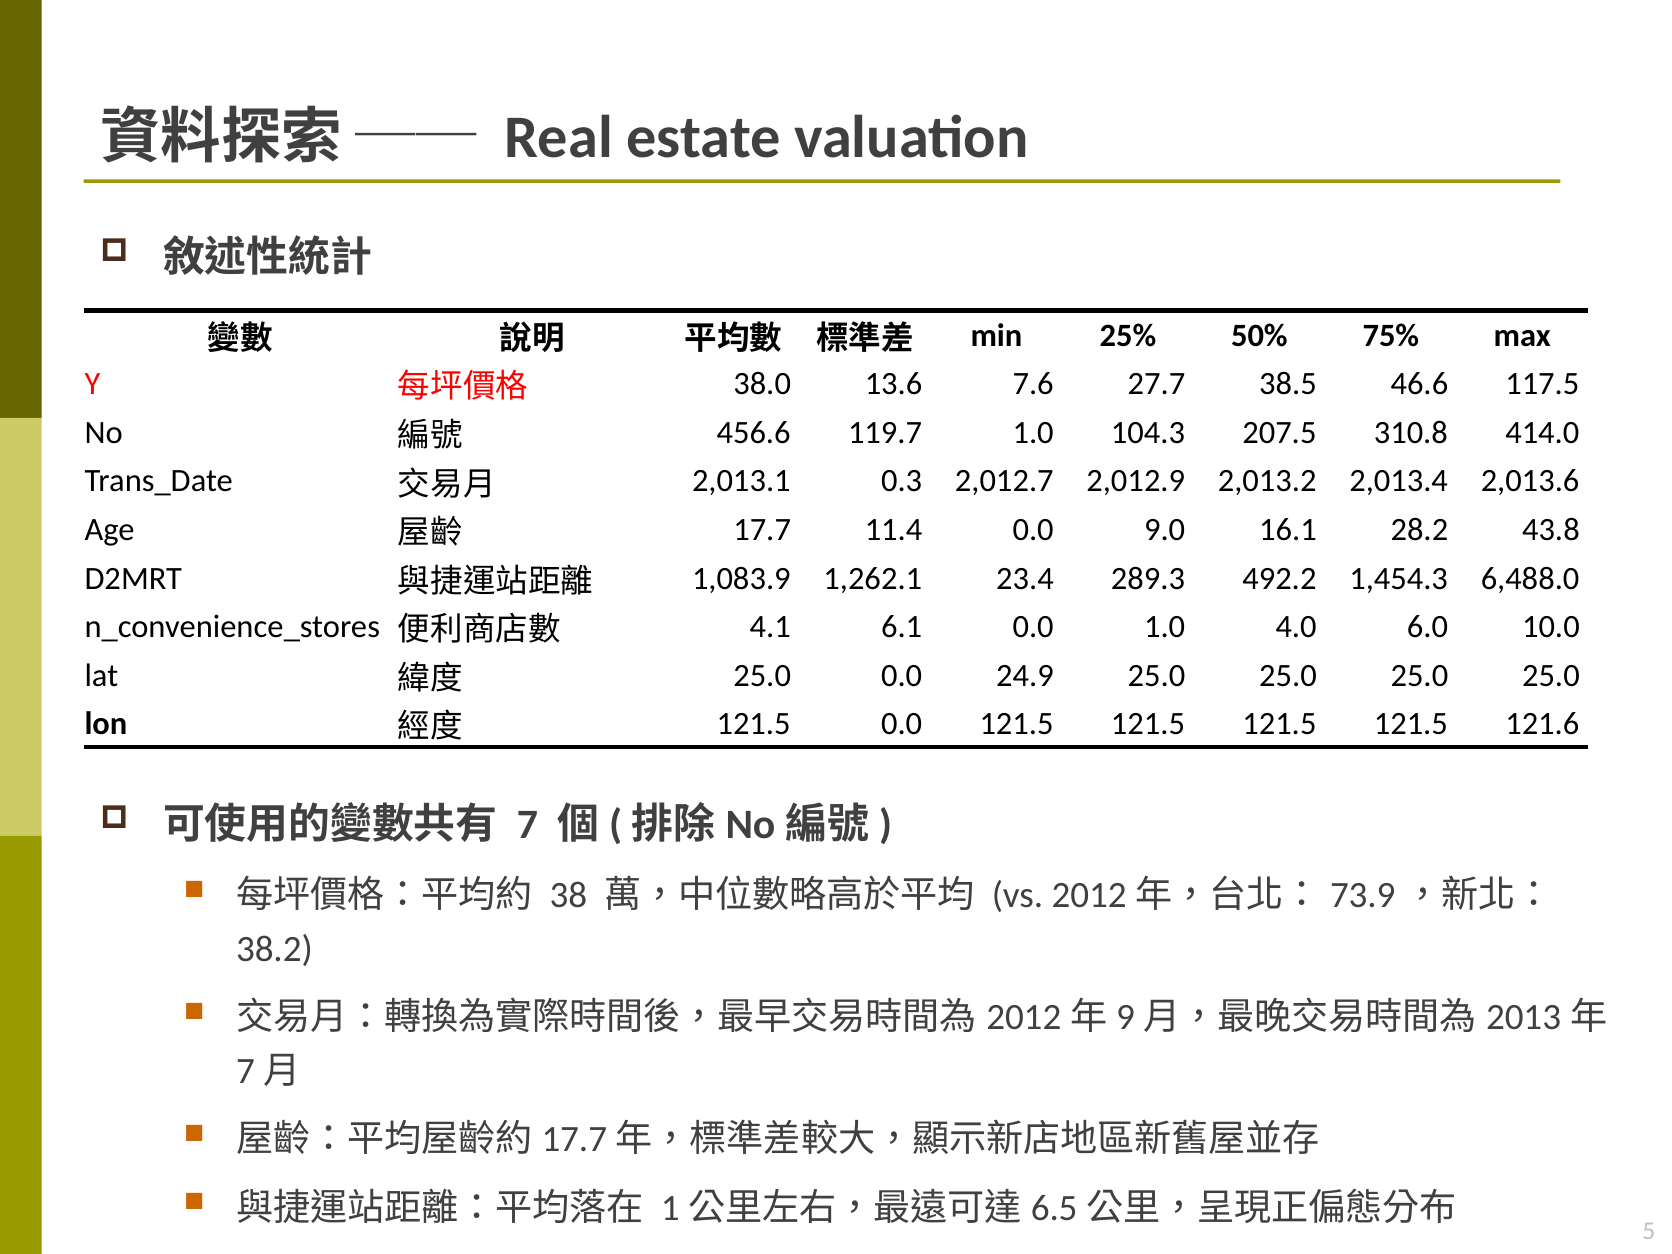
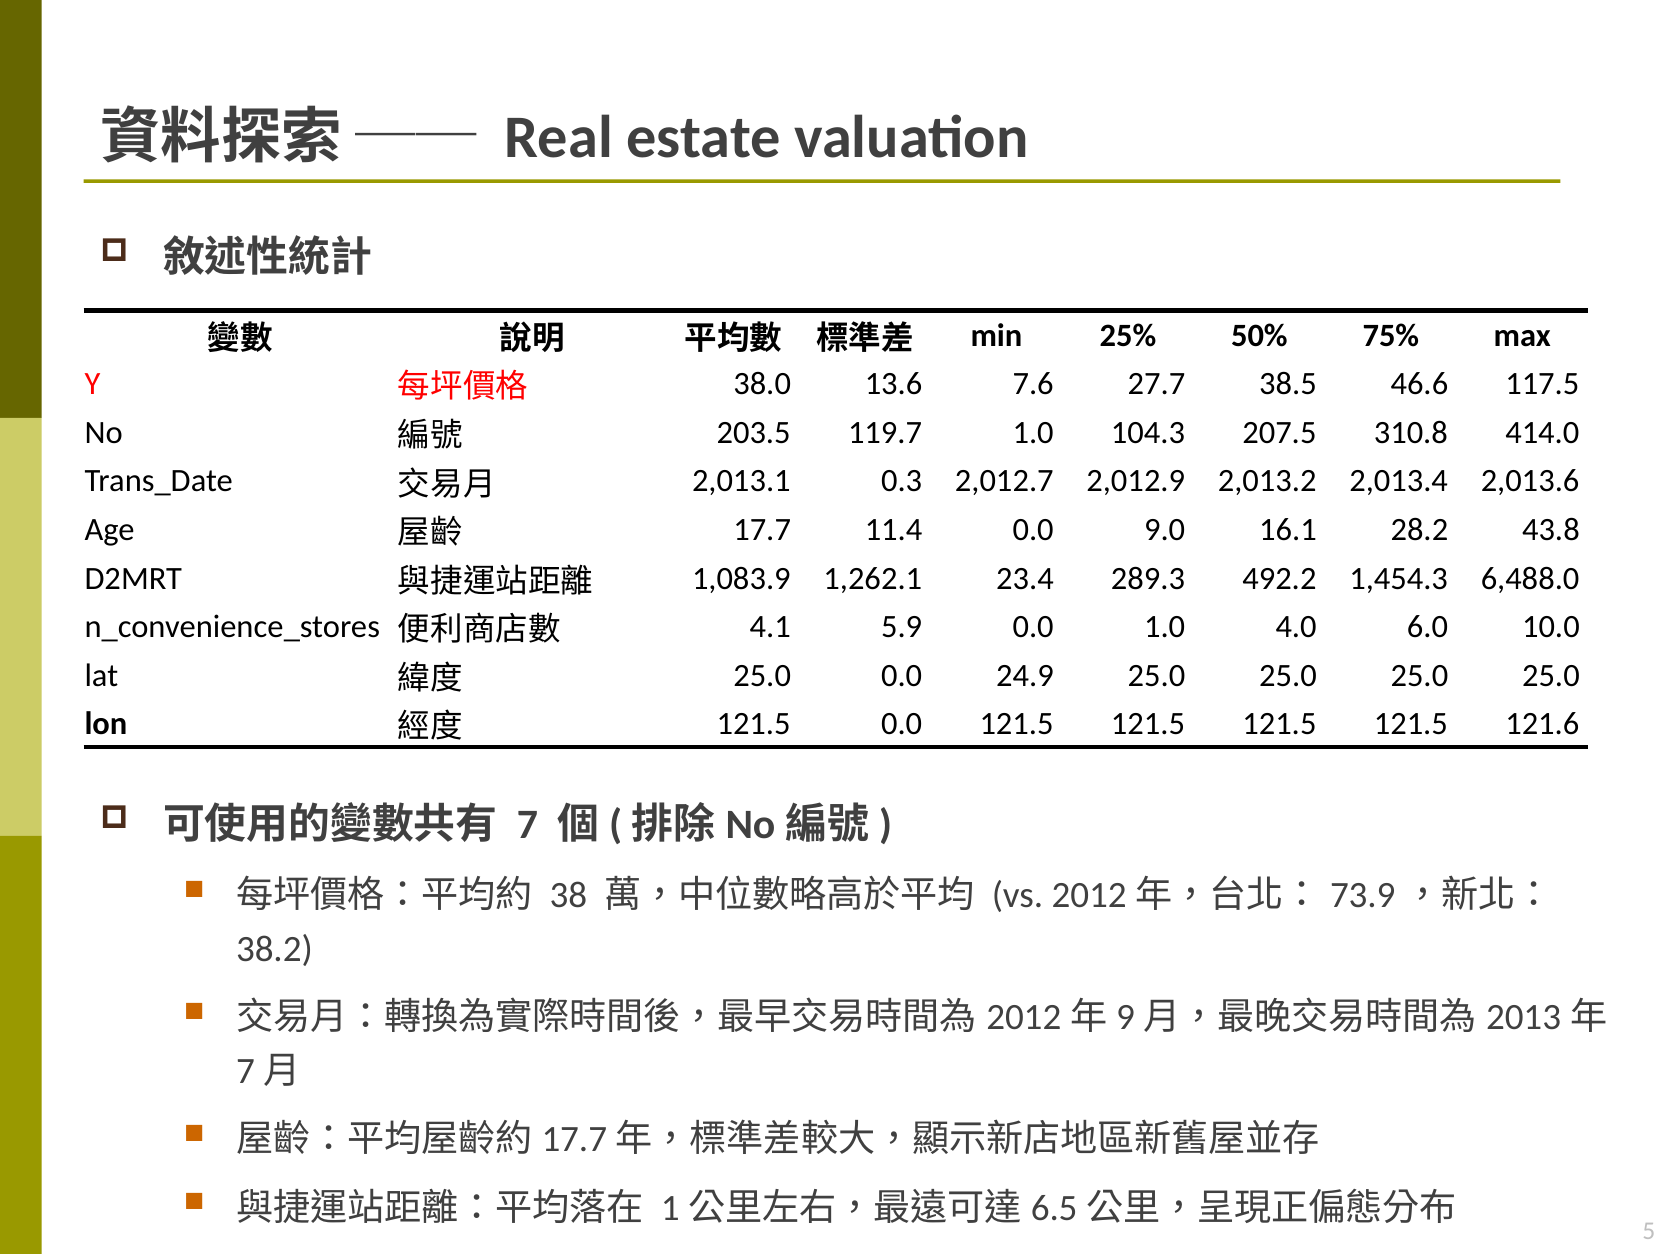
456.6: 456.6 -> 203.5 (754, 433)
6.1: 6.1 -> 5.9 (902, 627)
